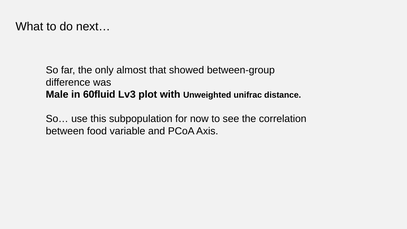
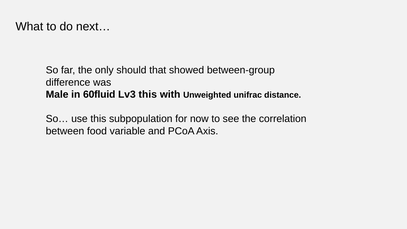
almost: almost -> should (131, 70)
Lv3 plot: plot -> this (148, 95)
